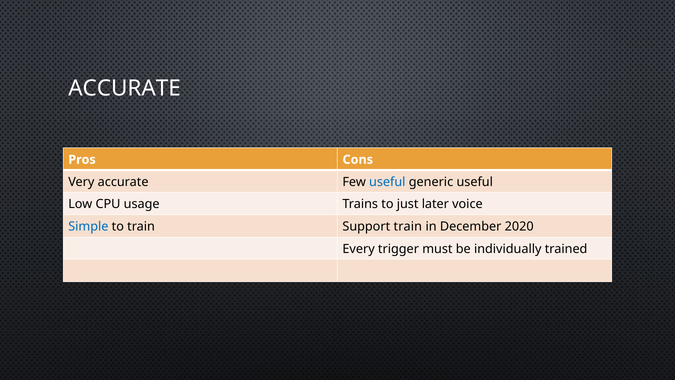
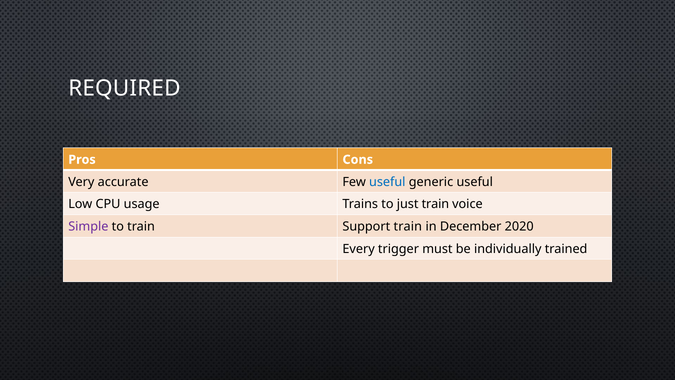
ACCURATE: ACCURATE -> REQUIRED (124, 88)
just later: later -> train (435, 204)
Simple colour: blue -> purple (88, 226)
